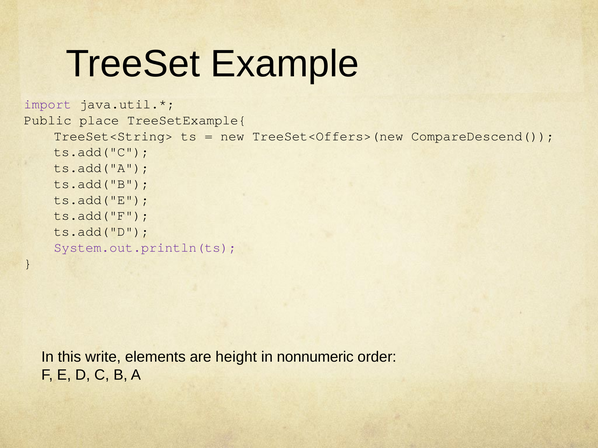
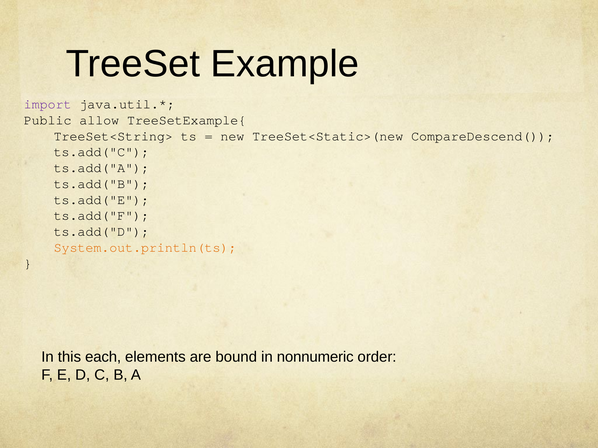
place: place -> allow (99, 120)
TreeSet<Offers>(new: TreeSet<Offers>(new -> TreeSet<Static>(new (328, 136)
System.out.println(ts colour: purple -> orange (145, 248)
write: write -> each (103, 357)
height: height -> bound (236, 357)
